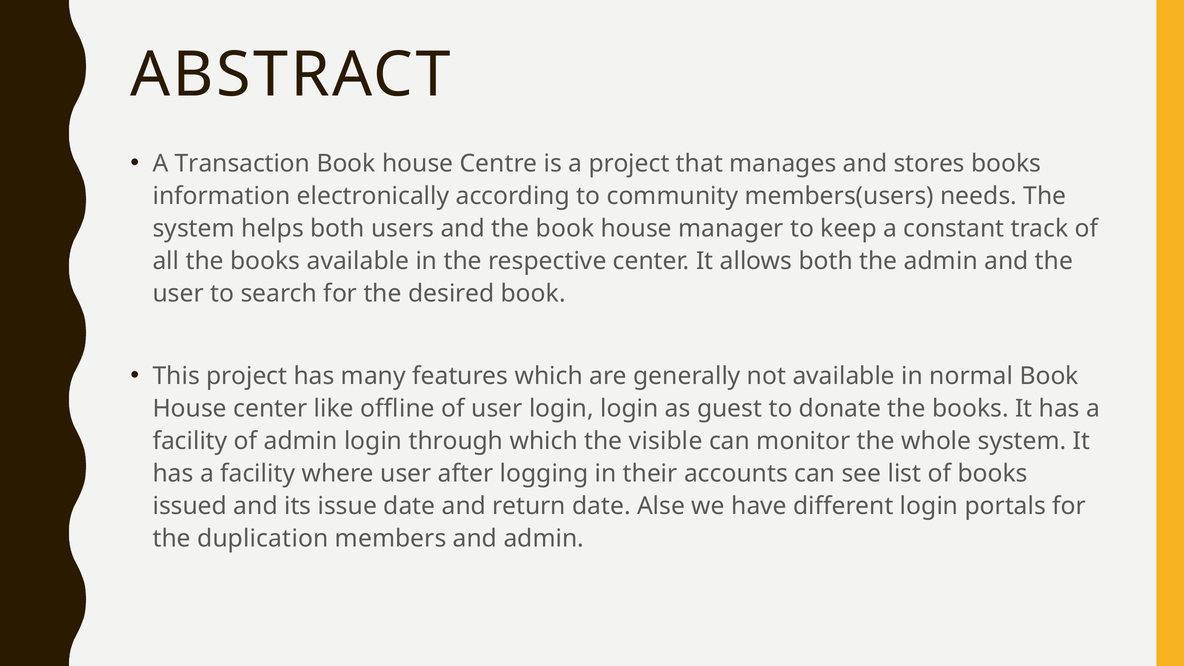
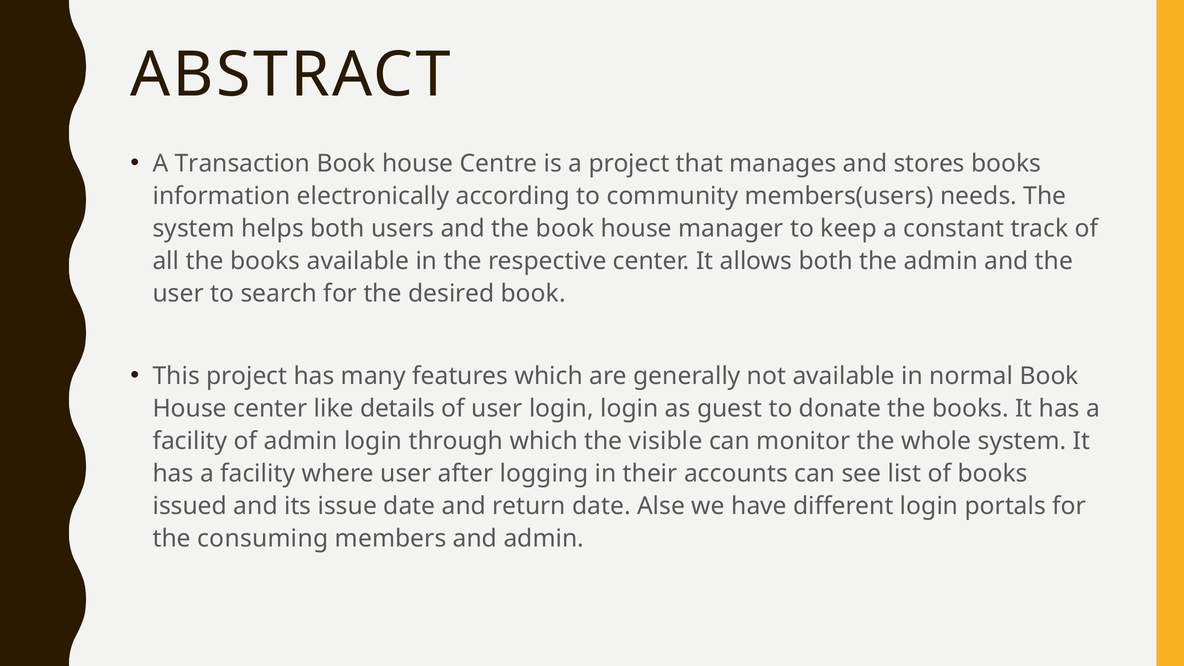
offline: offline -> details (398, 409)
duplication: duplication -> consuming (263, 539)
